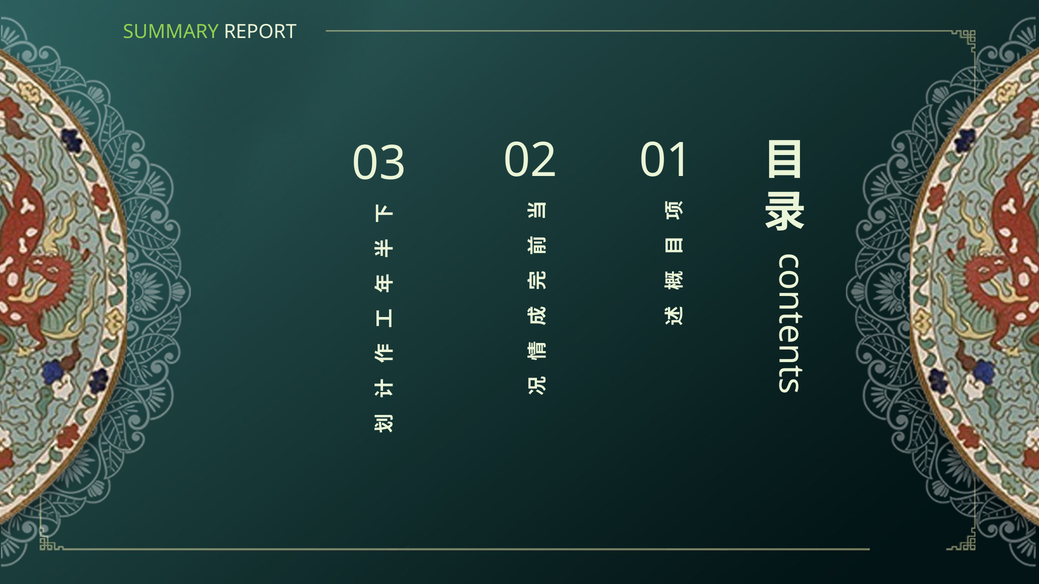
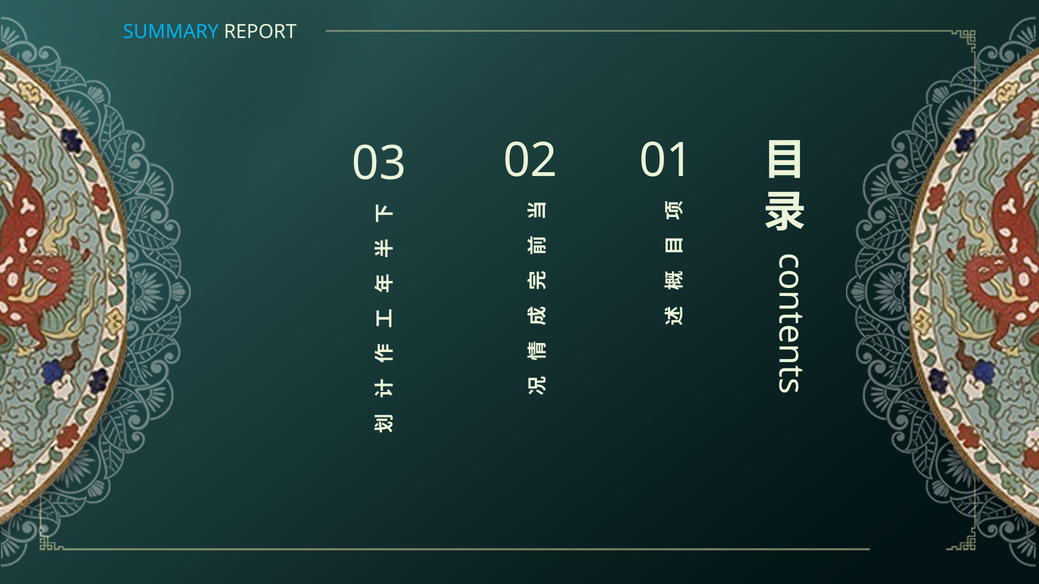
SUMMARY colour: light green -> light blue (171, 32)
